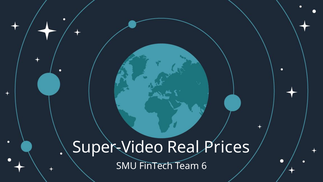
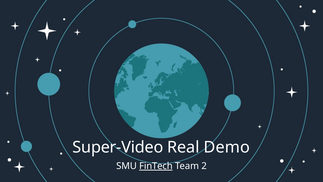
Prices: Prices -> Demo (227, 147)
FinTech underline: none -> present (156, 166)
6: 6 -> 2 (204, 166)
